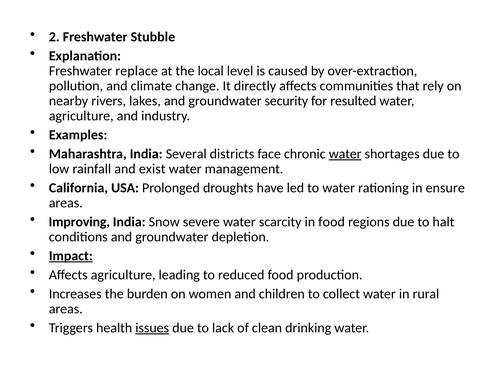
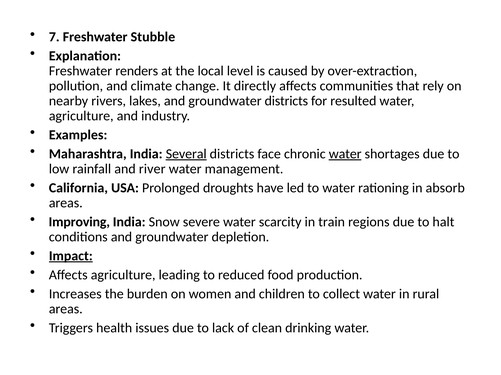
2: 2 -> 7 (54, 37)
replace: replace -> renders (137, 71)
groundwater security: security -> districts (286, 101)
Several underline: none -> present (186, 154)
exist: exist -> river (152, 169)
ensure: ensure -> absorb (445, 188)
in food: food -> train (332, 222)
issues underline: present -> none (152, 328)
